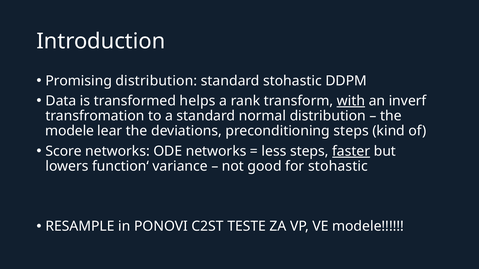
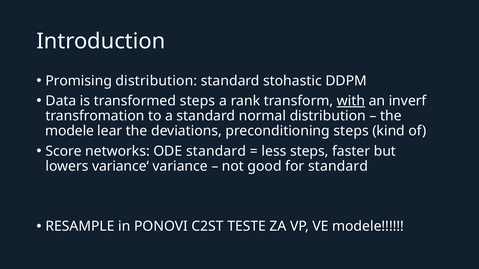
transformed helps: helps -> steps (198, 101)
ODE networks: networks -> standard (216, 151)
faster underline: present -> none (351, 151)
function‘: function‘ -> variance‘ (121, 166)
for stohastic: stohastic -> standard (338, 166)
